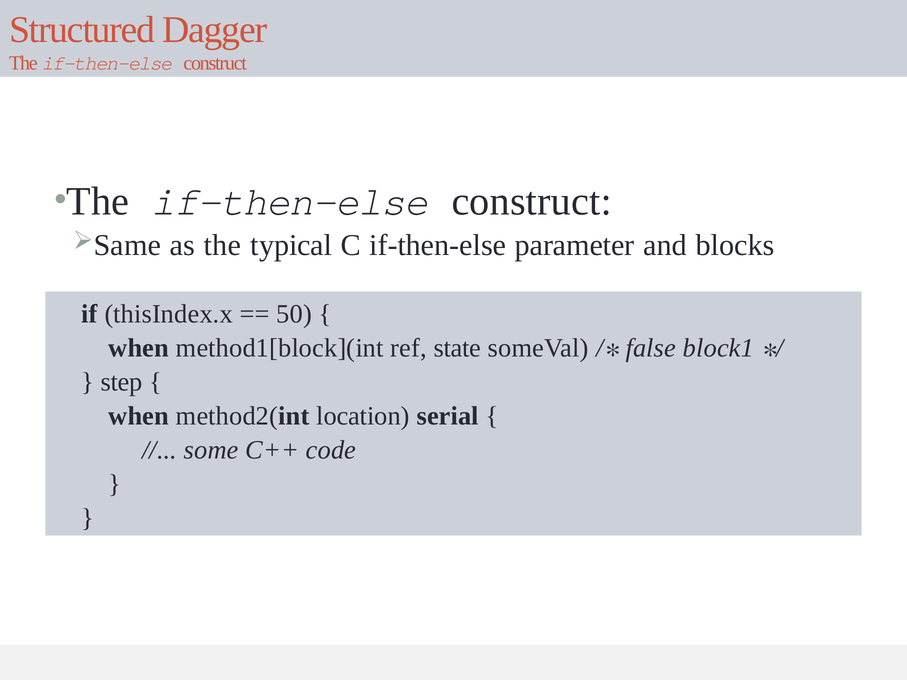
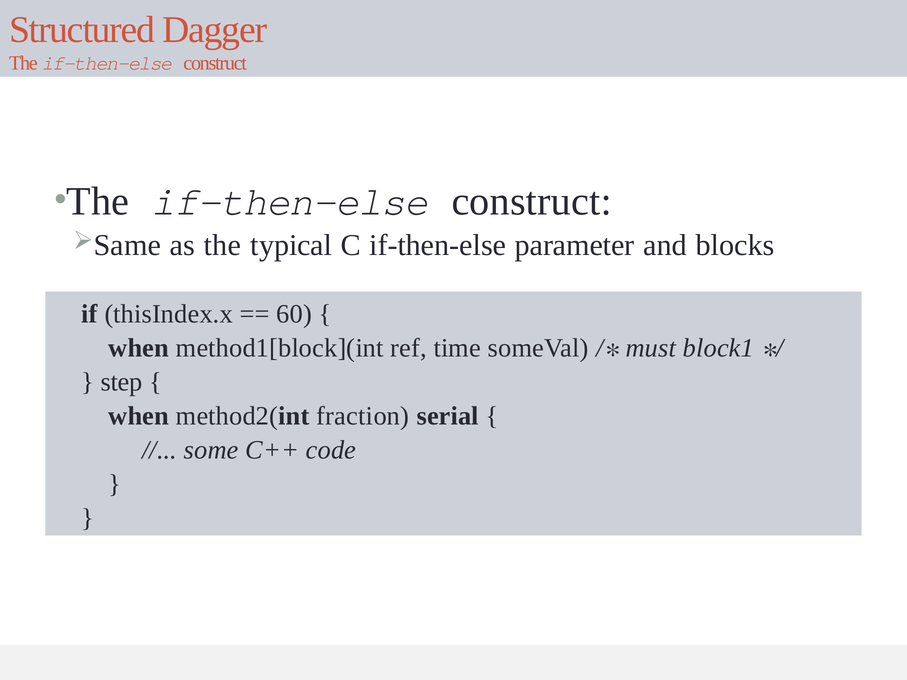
50: 50 -> 60 (294, 314)
state: state -> time (457, 348)
false: false -> must (651, 348)
location: location -> fraction (363, 416)
